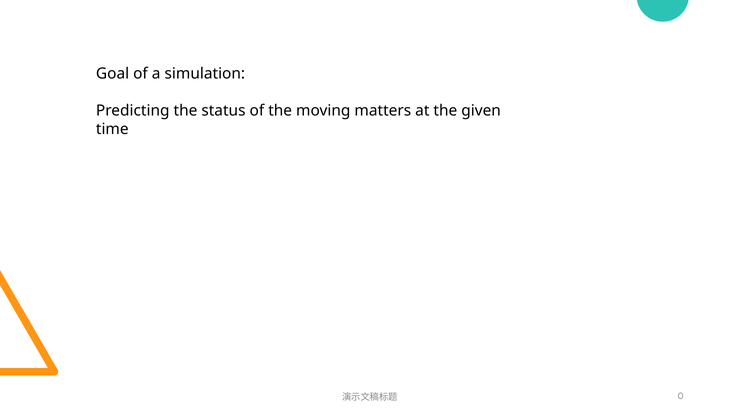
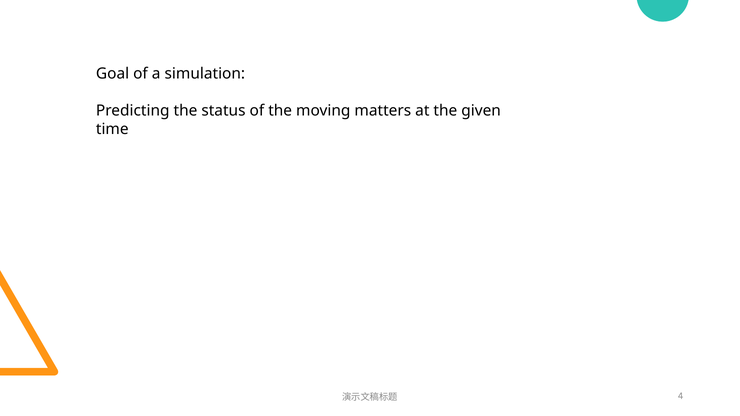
0: 0 -> 4 (681, 397)
